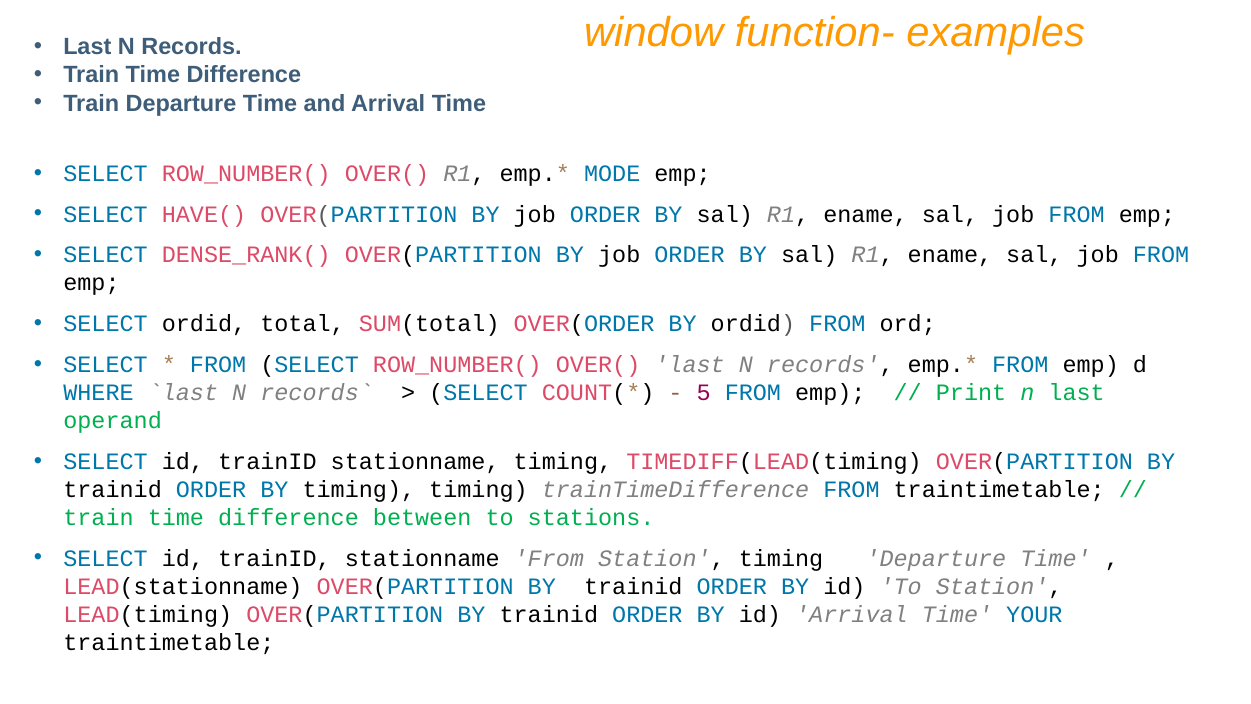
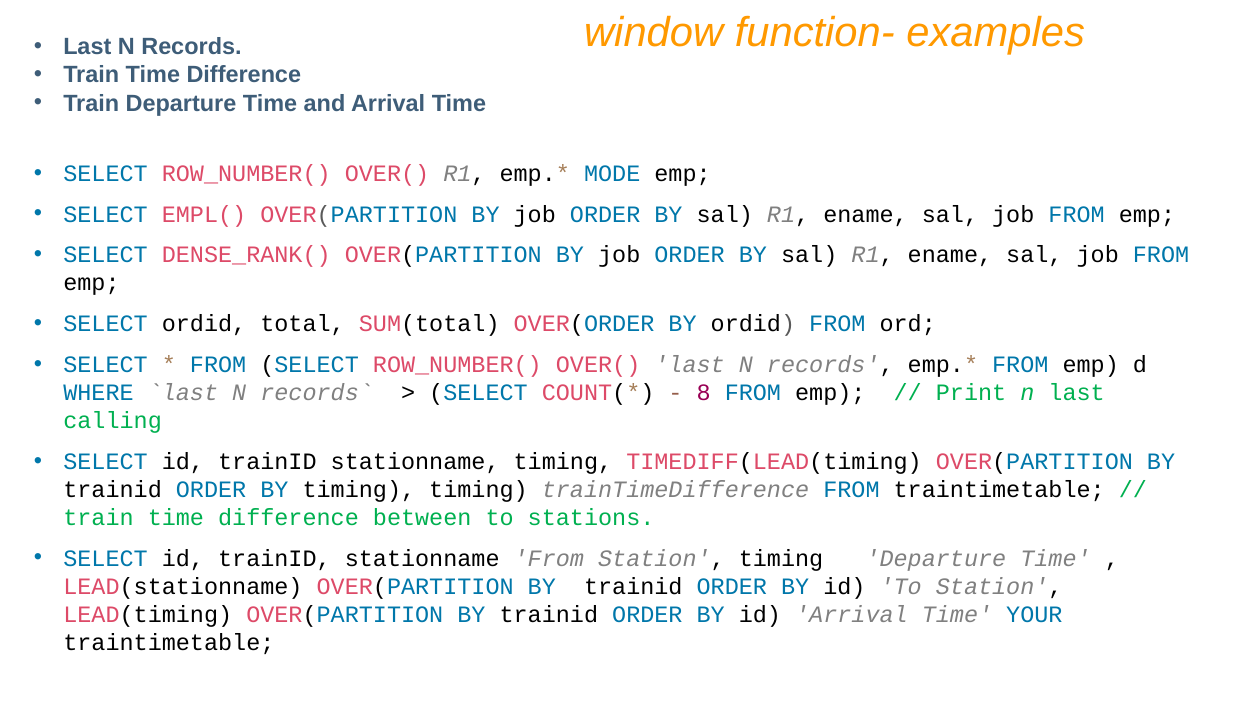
HAVE(: HAVE( -> EMPL( (204, 214)
5: 5 -> 8 (704, 393)
operand: operand -> calling (113, 421)
